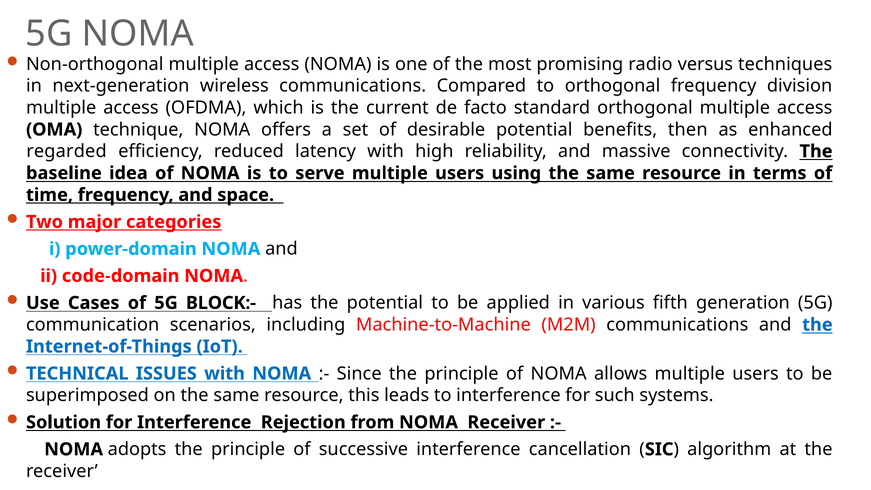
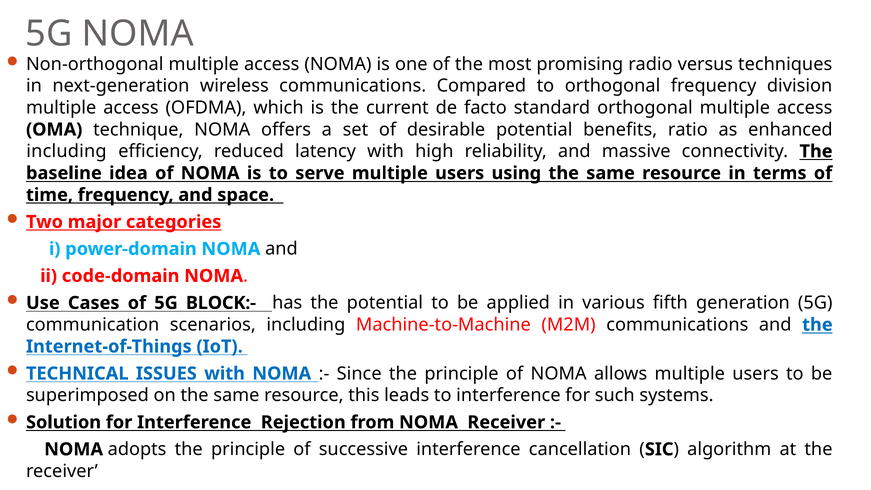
then: then -> ratio (688, 130)
regarded: regarded -> including (66, 151)
